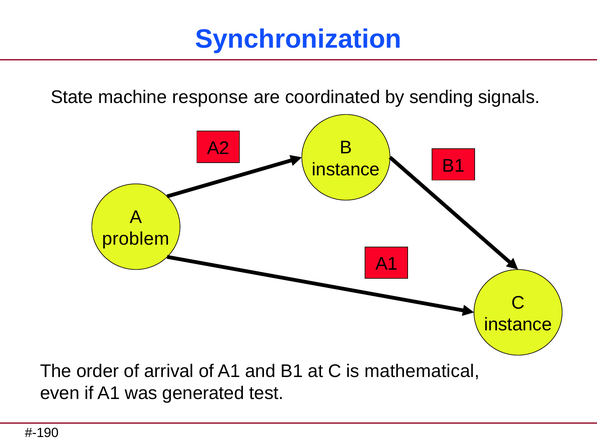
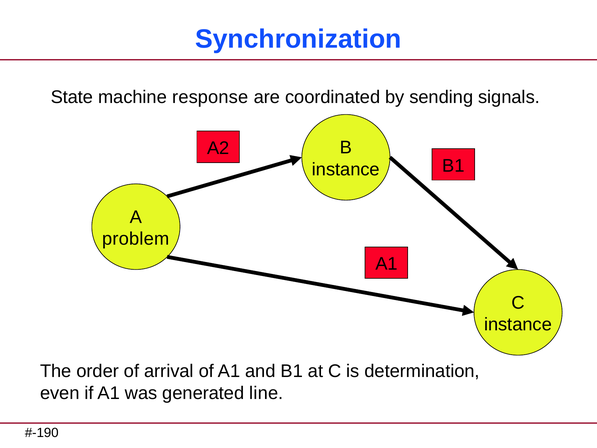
mathematical: mathematical -> determination (422, 371)
test: test -> line (266, 393)
